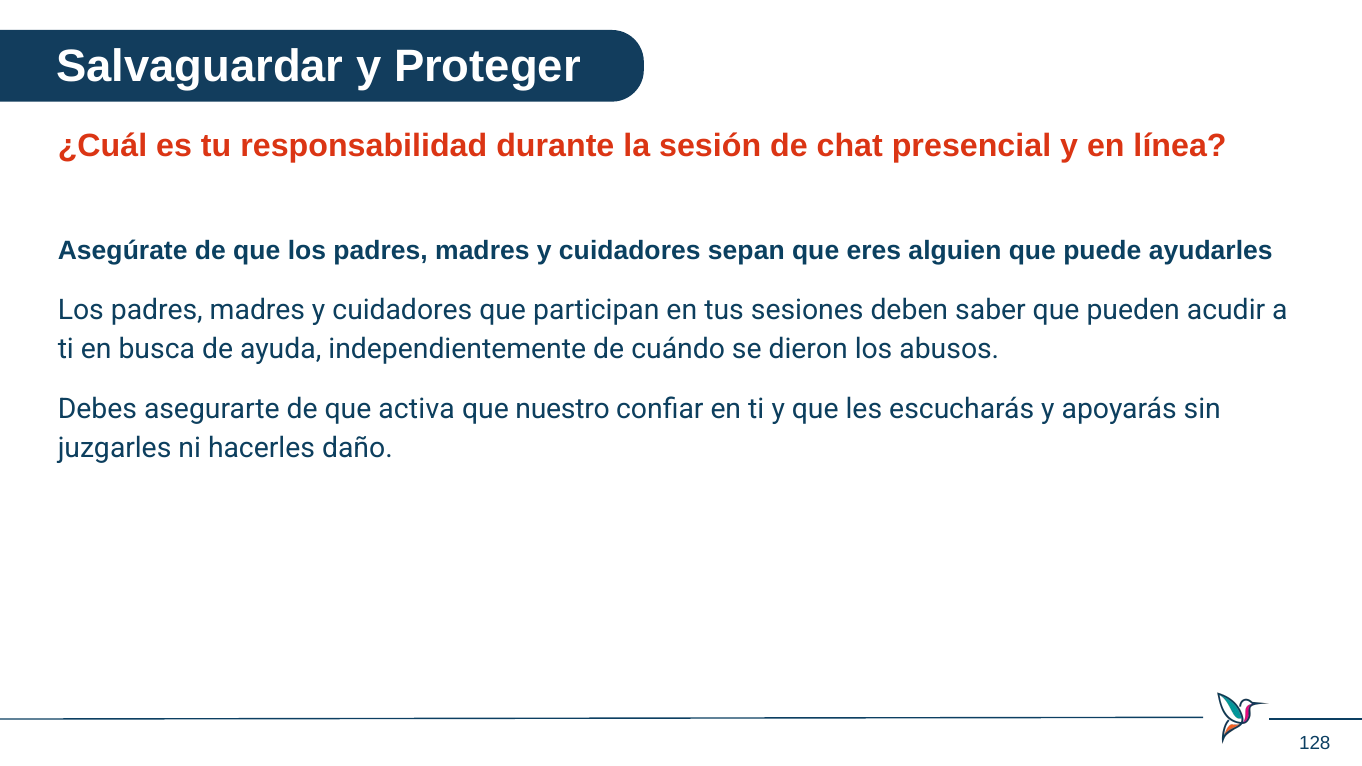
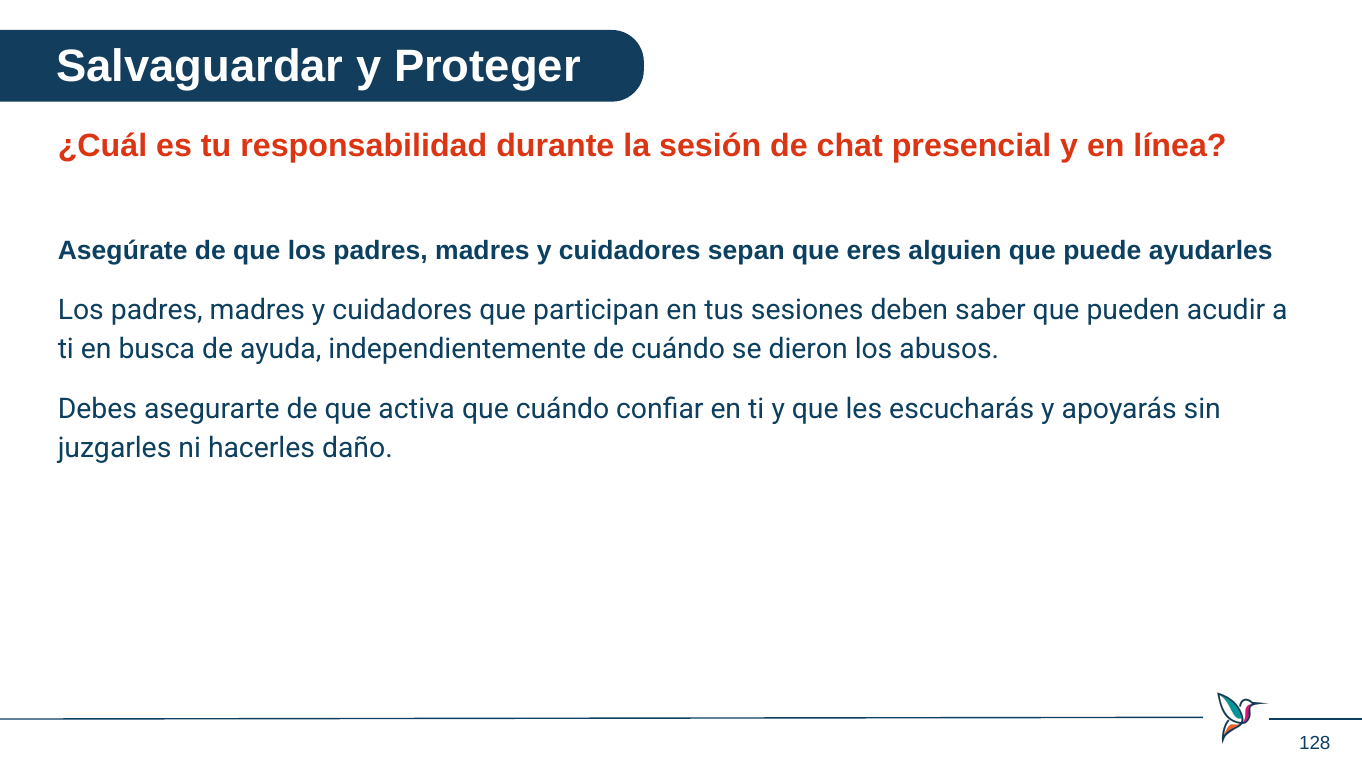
que nuestro: nuestro -> cuándo (563, 409)
